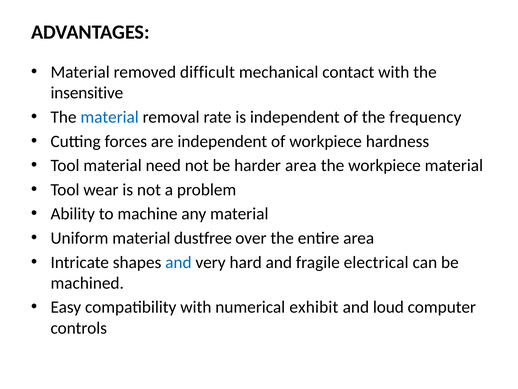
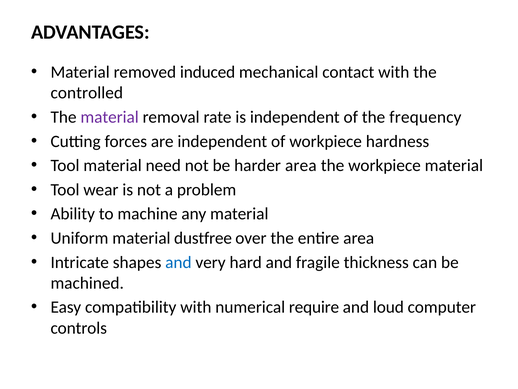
difficult: difficult -> induced (208, 72)
insensitive: insensitive -> controlled (87, 93)
material colour: blue -> purple (110, 117)
electrical: electrical -> thickness (376, 262)
exhibit: exhibit -> require (314, 307)
